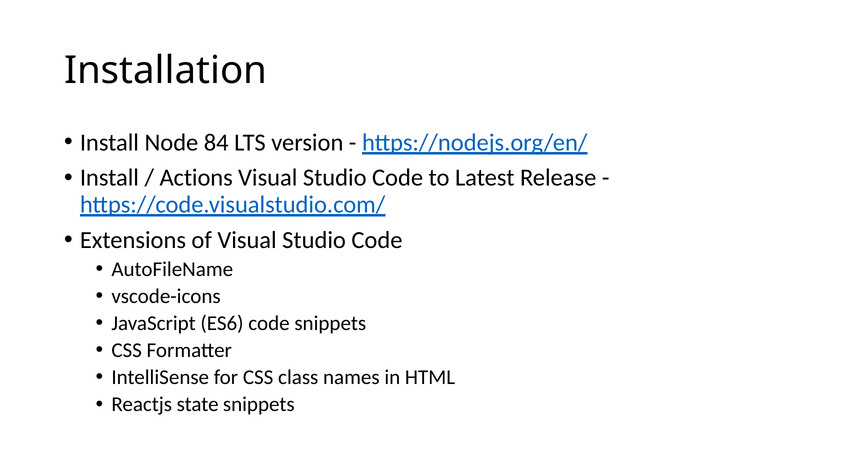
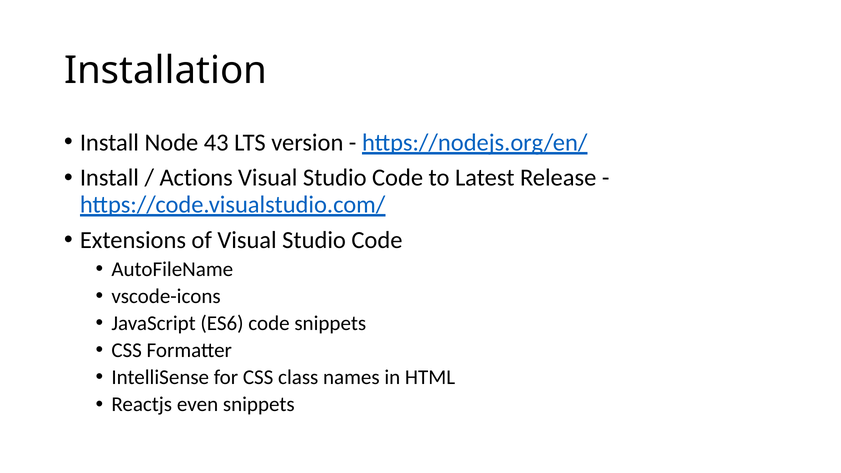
84: 84 -> 43 (216, 143)
state: state -> even (198, 404)
